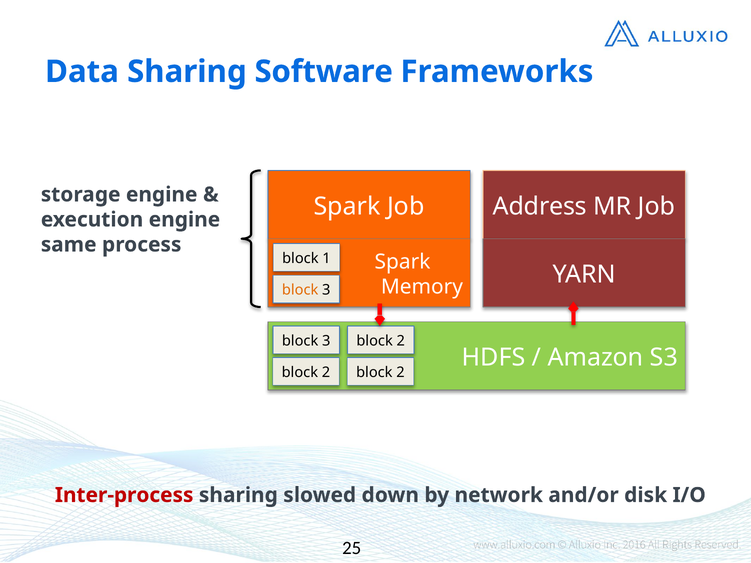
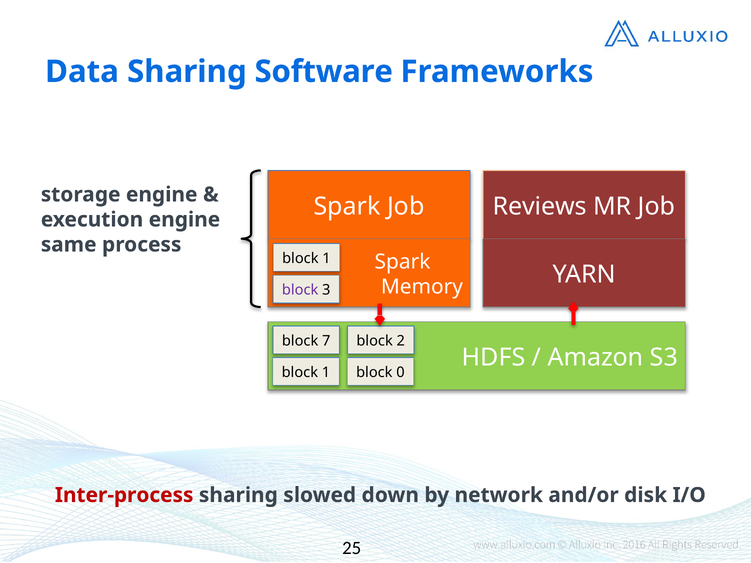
Address: Address -> Reviews (540, 206)
block colour: orange -> purple (300, 290)
3: 3 -> 7 (326, 341)
2: 2 -> 1 (326, 373)
2: 2 -> 0 (400, 373)
